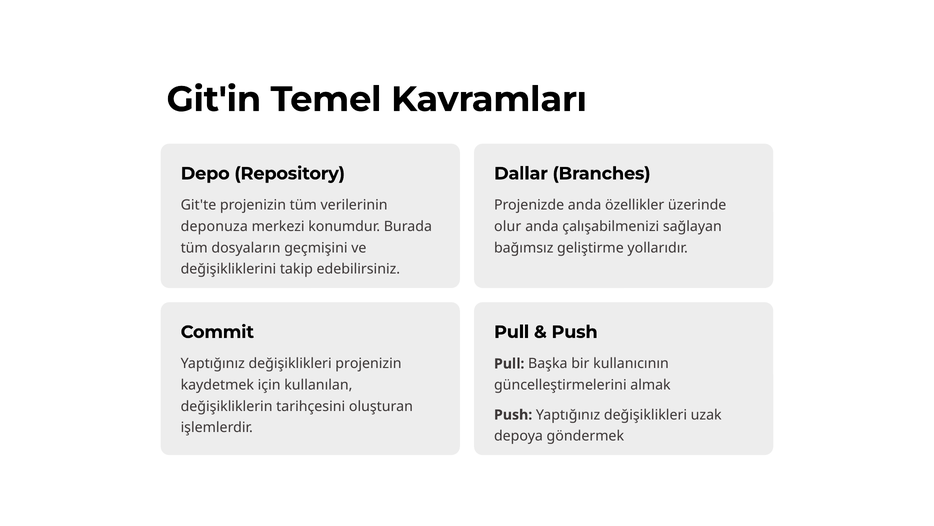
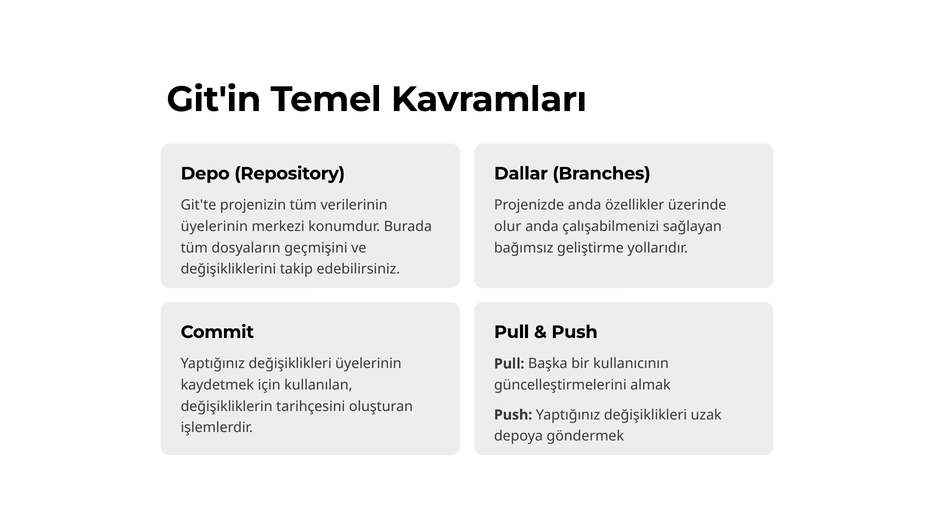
deponuza: deponuza -> üyelerinin (214, 226)
değişiklikleri projenizin: projenizin -> üyelerinin (368, 363)
